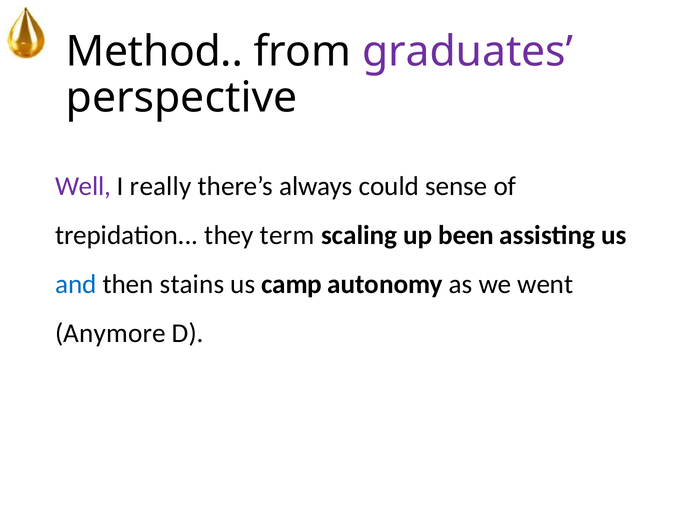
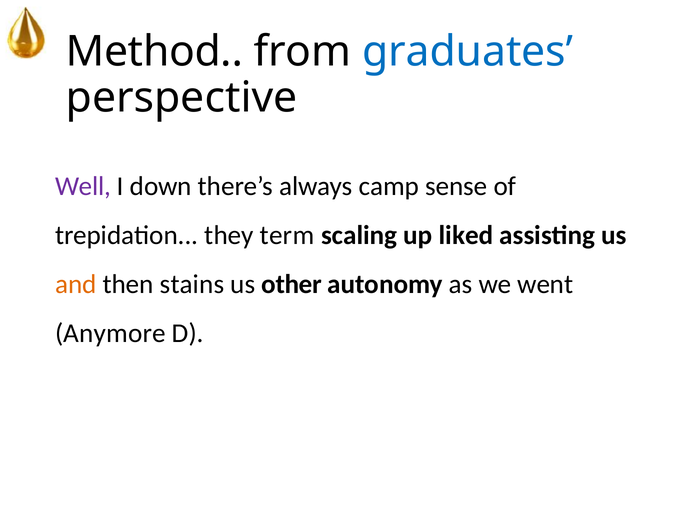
graduates colour: purple -> blue (468, 51)
really: really -> down (161, 186)
could: could -> camp (389, 186)
been: been -> liked (466, 235)
and colour: blue -> orange (76, 284)
camp: camp -> other (292, 284)
